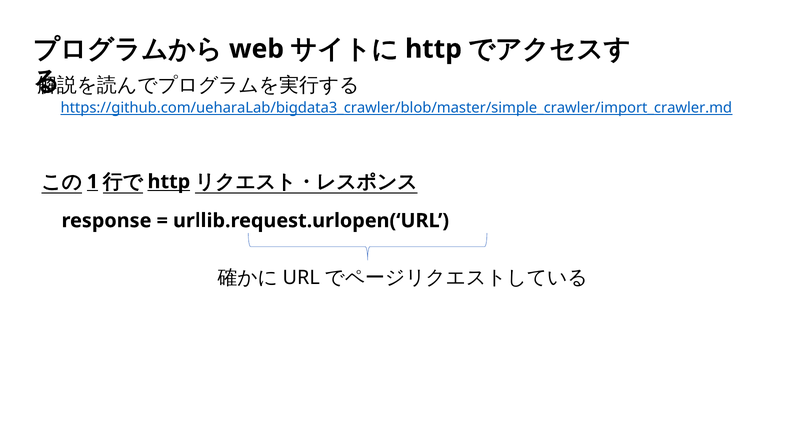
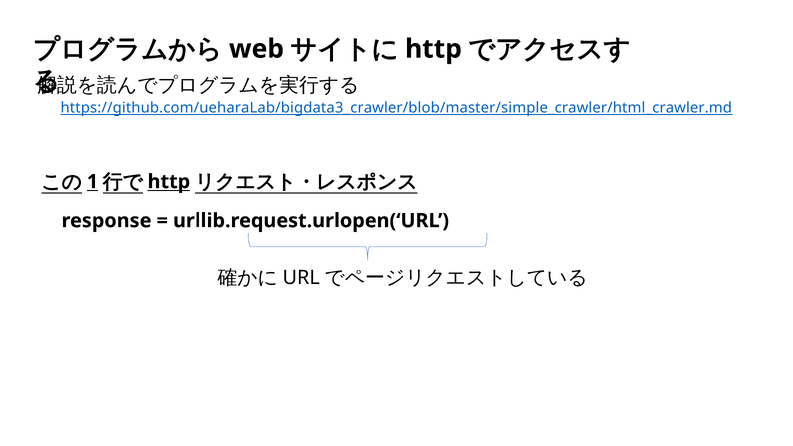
https://github.com/ueharaLab/bigdata3_crawler/blob/master/simple_crawler/import_crawler.md: https://github.com/ueharaLab/bigdata3_crawler/blob/master/simple_crawler/import_crawler.md -> https://github.com/ueharaLab/bigdata3_crawler/blob/master/simple_crawler/html_crawler.md (396, 108)
